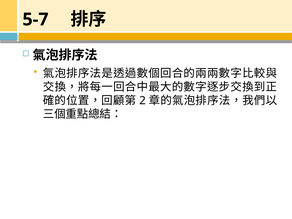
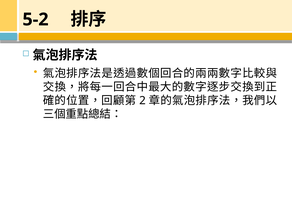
5-7: 5-7 -> 5-2 (35, 19)
